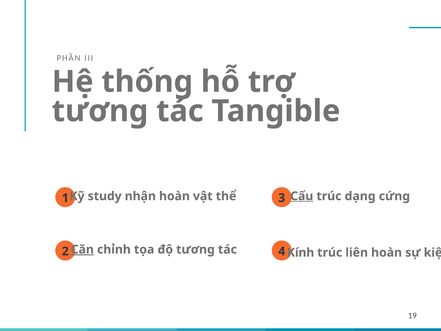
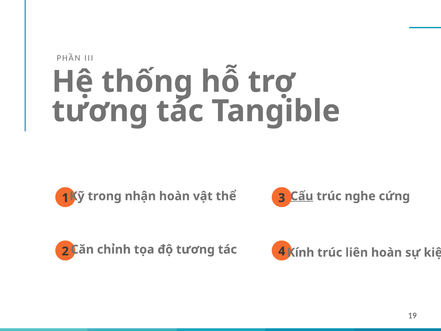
study: study -> trong (105, 196)
dạng: dạng -> nghe (360, 196)
Căn underline: present -> none (82, 249)
